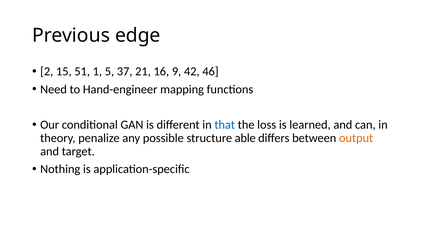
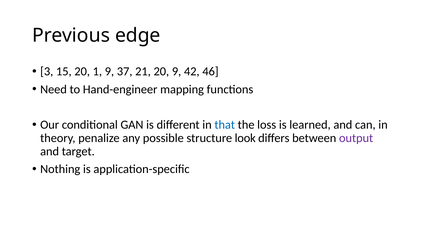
2: 2 -> 3 (47, 72)
15 51: 51 -> 20 (82, 72)
1 5: 5 -> 9 (109, 72)
21 16: 16 -> 20 (161, 72)
able: able -> look (245, 138)
output colour: orange -> purple (356, 138)
